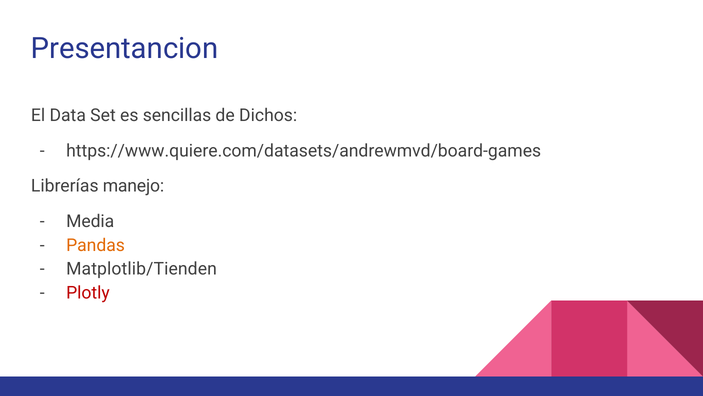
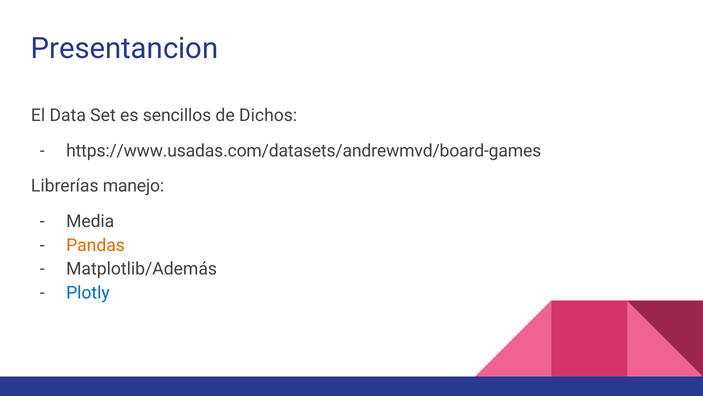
sencillas: sencillas -> sencillos (177, 115)
https://www.quiere.com/datasets/andrewmvd/board-games: https://www.quiere.com/datasets/andrewmvd/board-games -> https://www.usadas.com/datasets/andrewmvd/board-games (304, 151)
Matplotlib/Tienden: Matplotlib/Tienden -> Matplotlib/Además (142, 269)
Plotly colour: red -> blue (88, 292)
